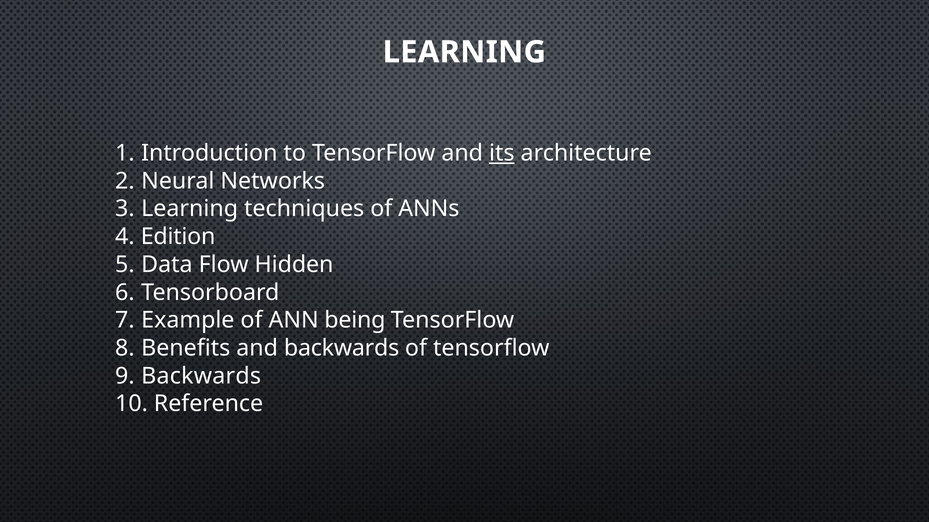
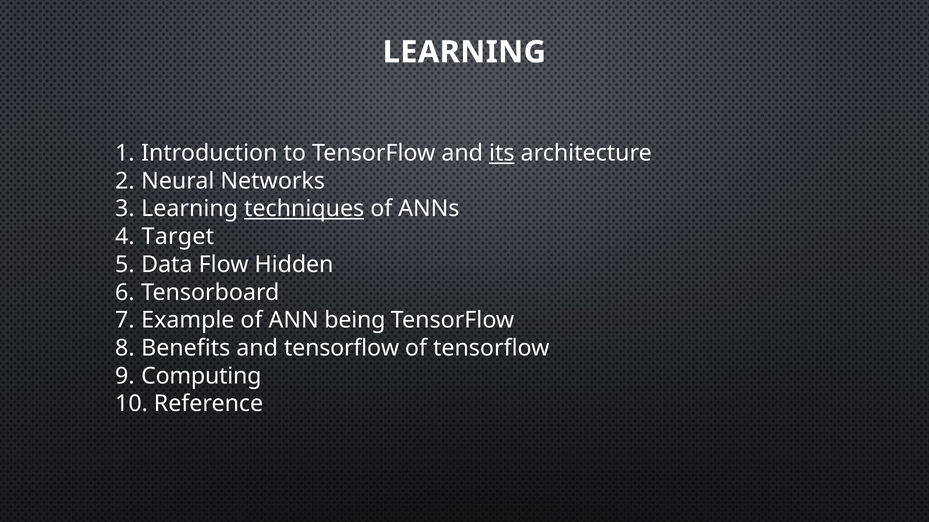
techniques underline: none -> present (304, 209)
Edition: Edition -> Target (178, 237)
and backwards: backwards -> tensorflow (342, 348)
Backwards: Backwards -> Computing (201, 376)
